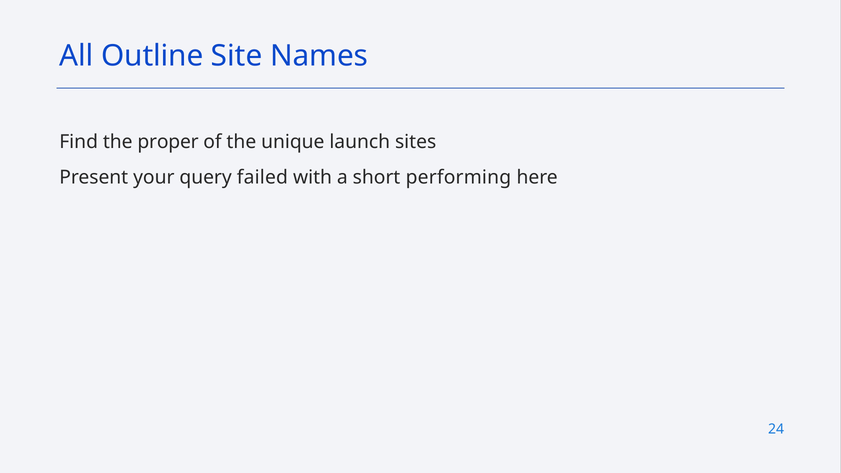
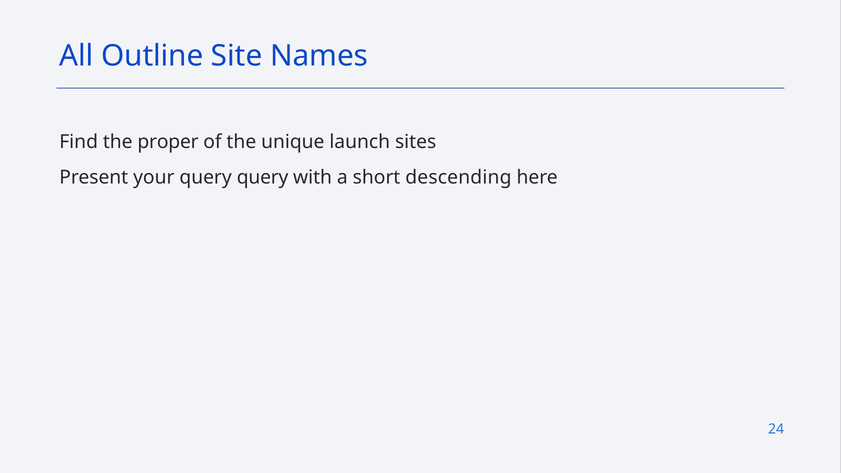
query failed: failed -> query (263, 177)
performing: performing -> descending (458, 177)
